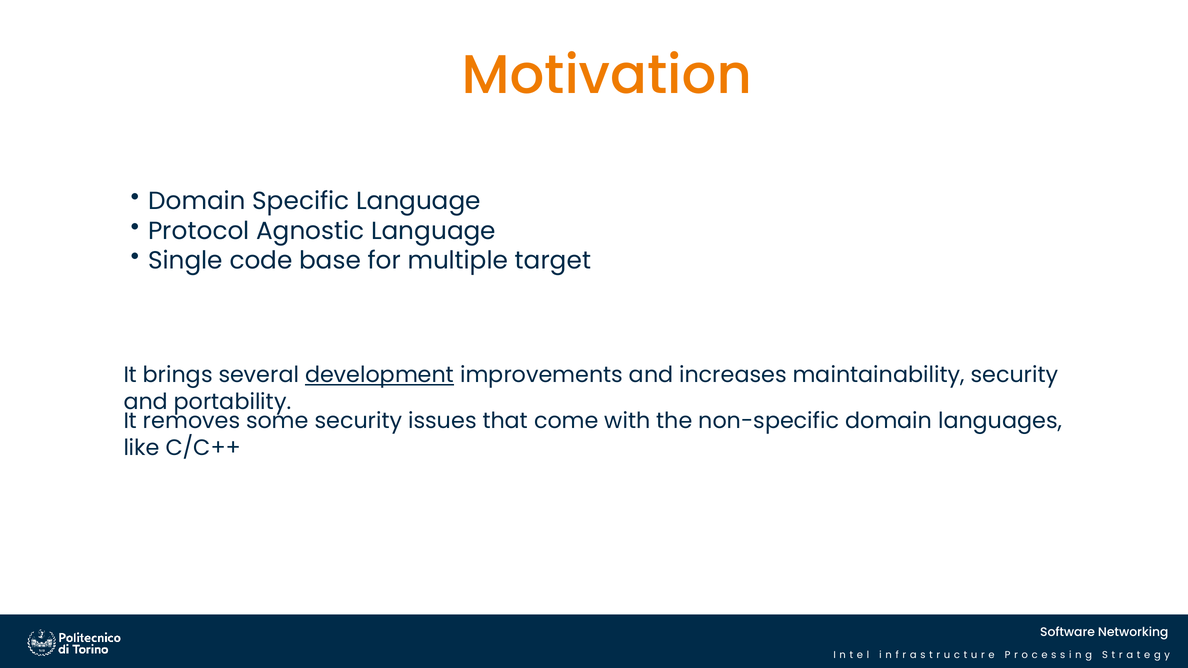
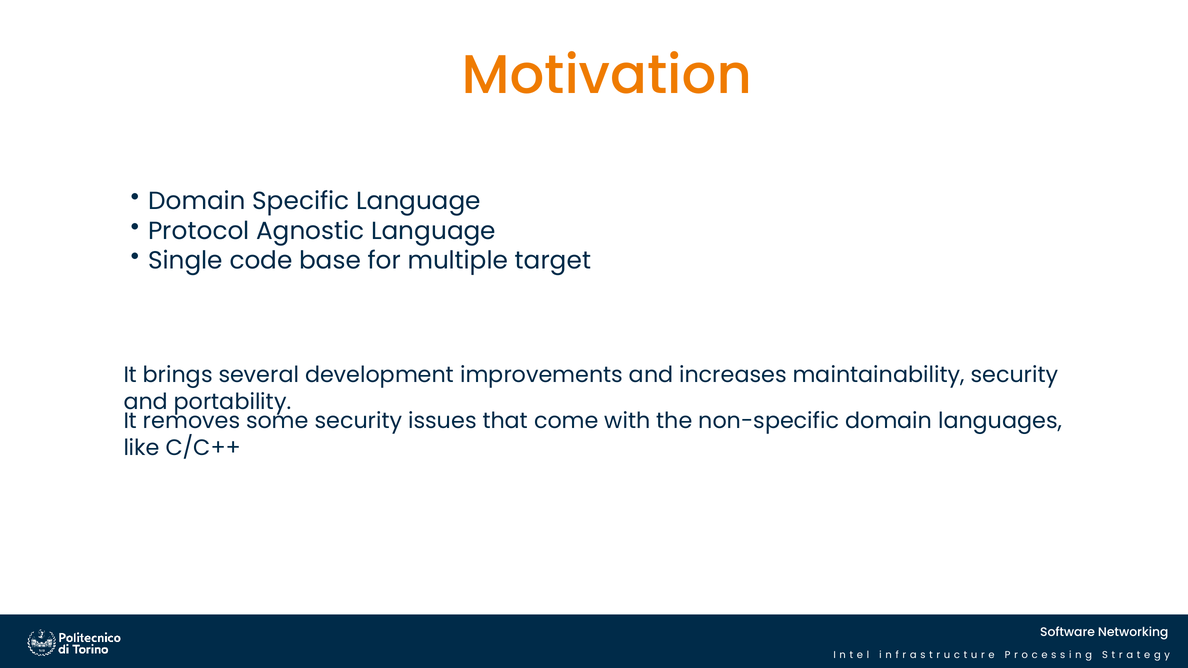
development underline: present -> none (380, 375)
